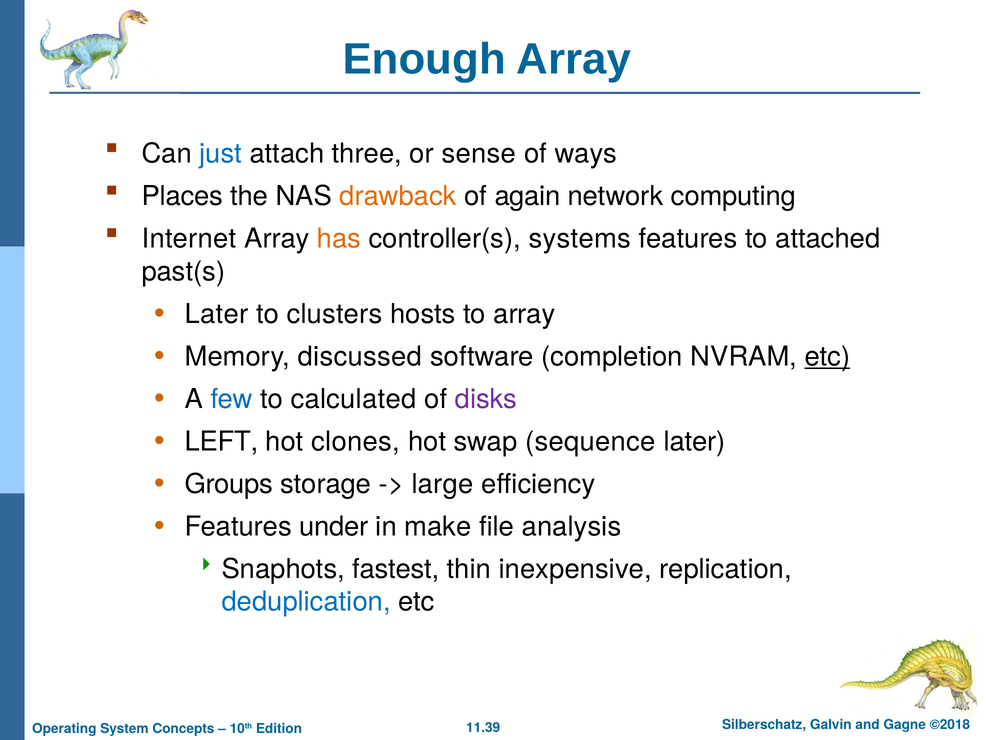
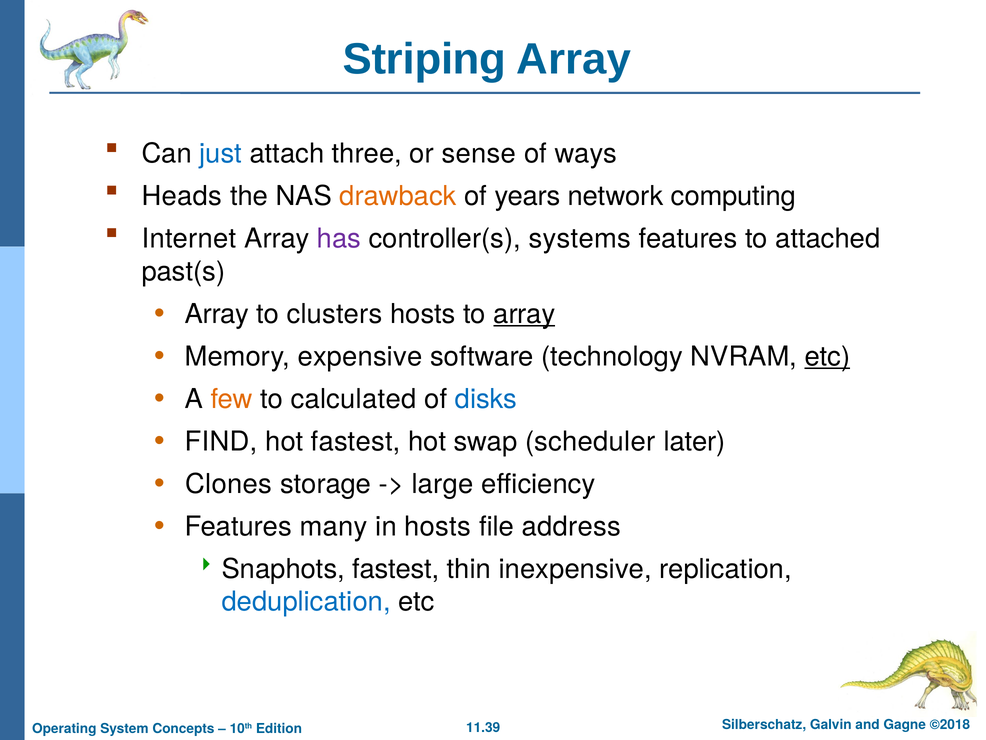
Enough: Enough -> Striping (424, 59)
Places: Places -> Heads (182, 196)
again: again -> years (528, 196)
has colour: orange -> purple (339, 238)
Later: Later -> Array (217, 314)
array underline: none -> present (524, 314)
discussed: discussed -> expensive (360, 356)
completion: completion -> technology (612, 356)
few colour: blue -> orange (232, 399)
disks colour: purple -> blue (486, 399)
LEFT: LEFT -> FIND (221, 441)
hot clones: clones -> fastest (356, 441)
sequence: sequence -> scheduler (590, 441)
Groups: Groups -> Clones (229, 484)
under: under -> many (333, 526)
in make: make -> hosts (438, 526)
analysis: analysis -> address (571, 526)
